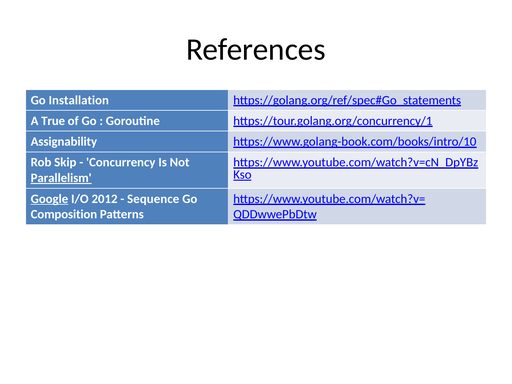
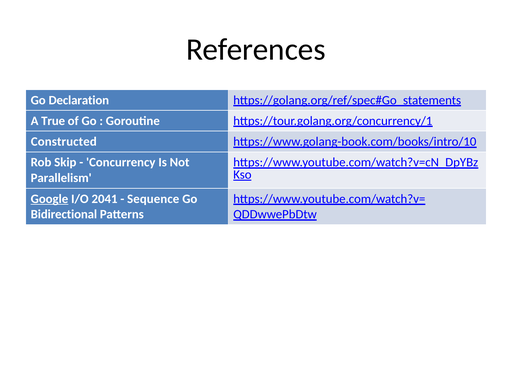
Installation: Installation -> Declaration (79, 100)
Assignability: Assignability -> Constructed (64, 142)
Parallelism underline: present -> none (61, 178)
2012: 2012 -> 2041 (105, 199)
Composition: Composition -> Bidirectional (64, 214)
